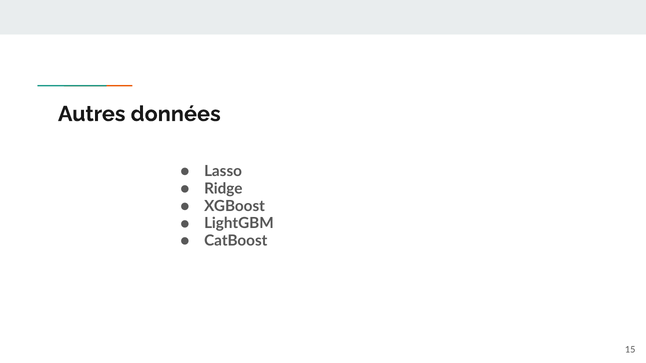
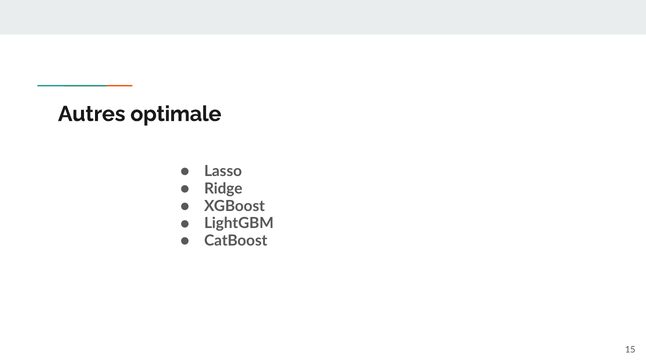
données: données -> optimale (176, 114)
